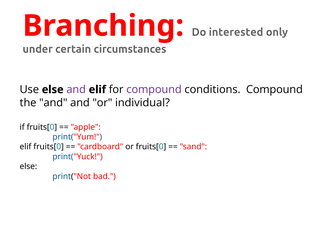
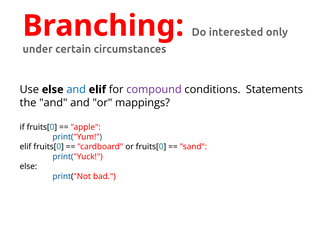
and colour: purple -> blue (76, 90)
conditions Compound: Compound -> Statements (274, 90)
individual: individual -> mappings (142, 103)
